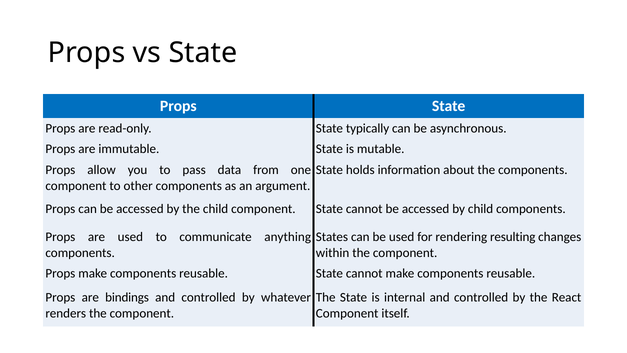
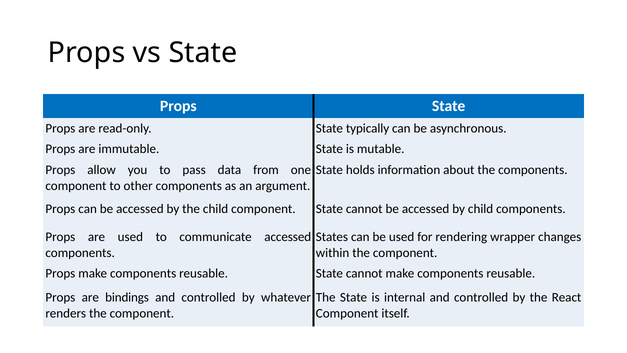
communicate anything: anything -> accessed (288, 237)
resulting: resulting -> wrapper (513, 237)
